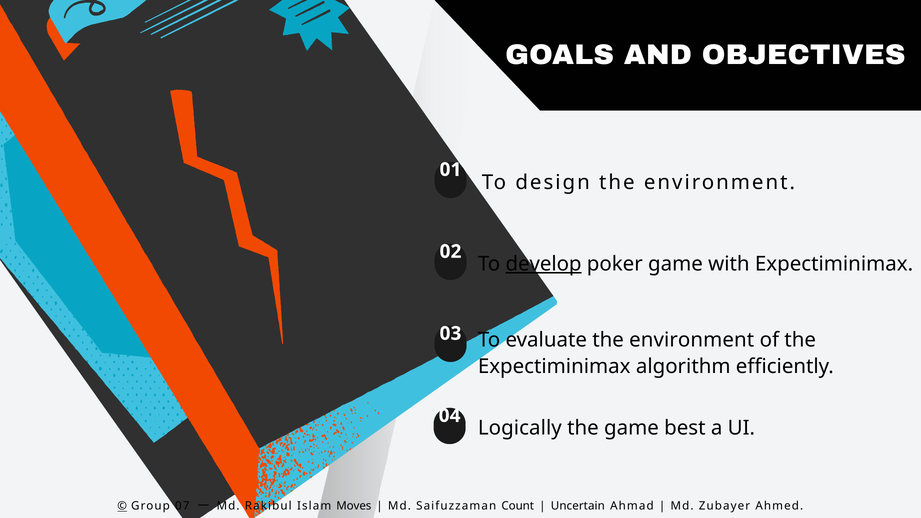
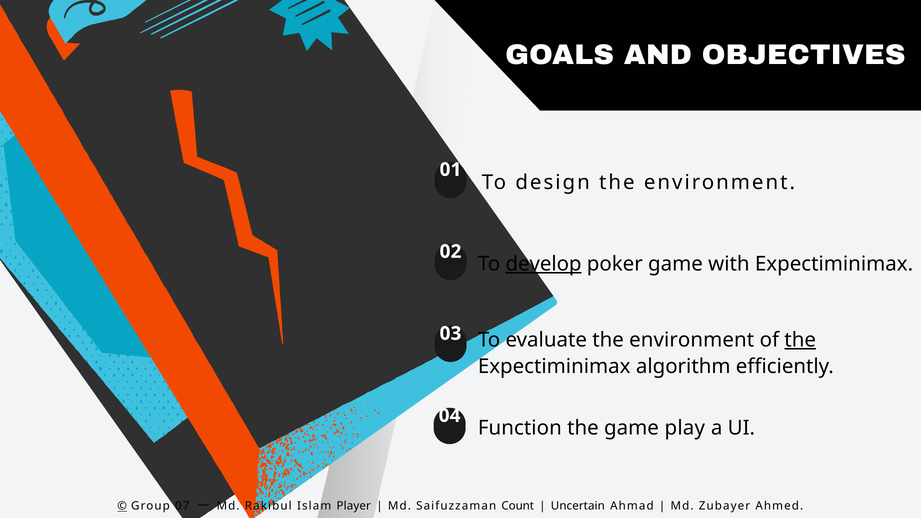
the underline: none -> present (800, 340)
Logically: Logically -> Function (520, 428)
best: best -> play (685, 428)
Moves: Moves -> Player (354, 506)
